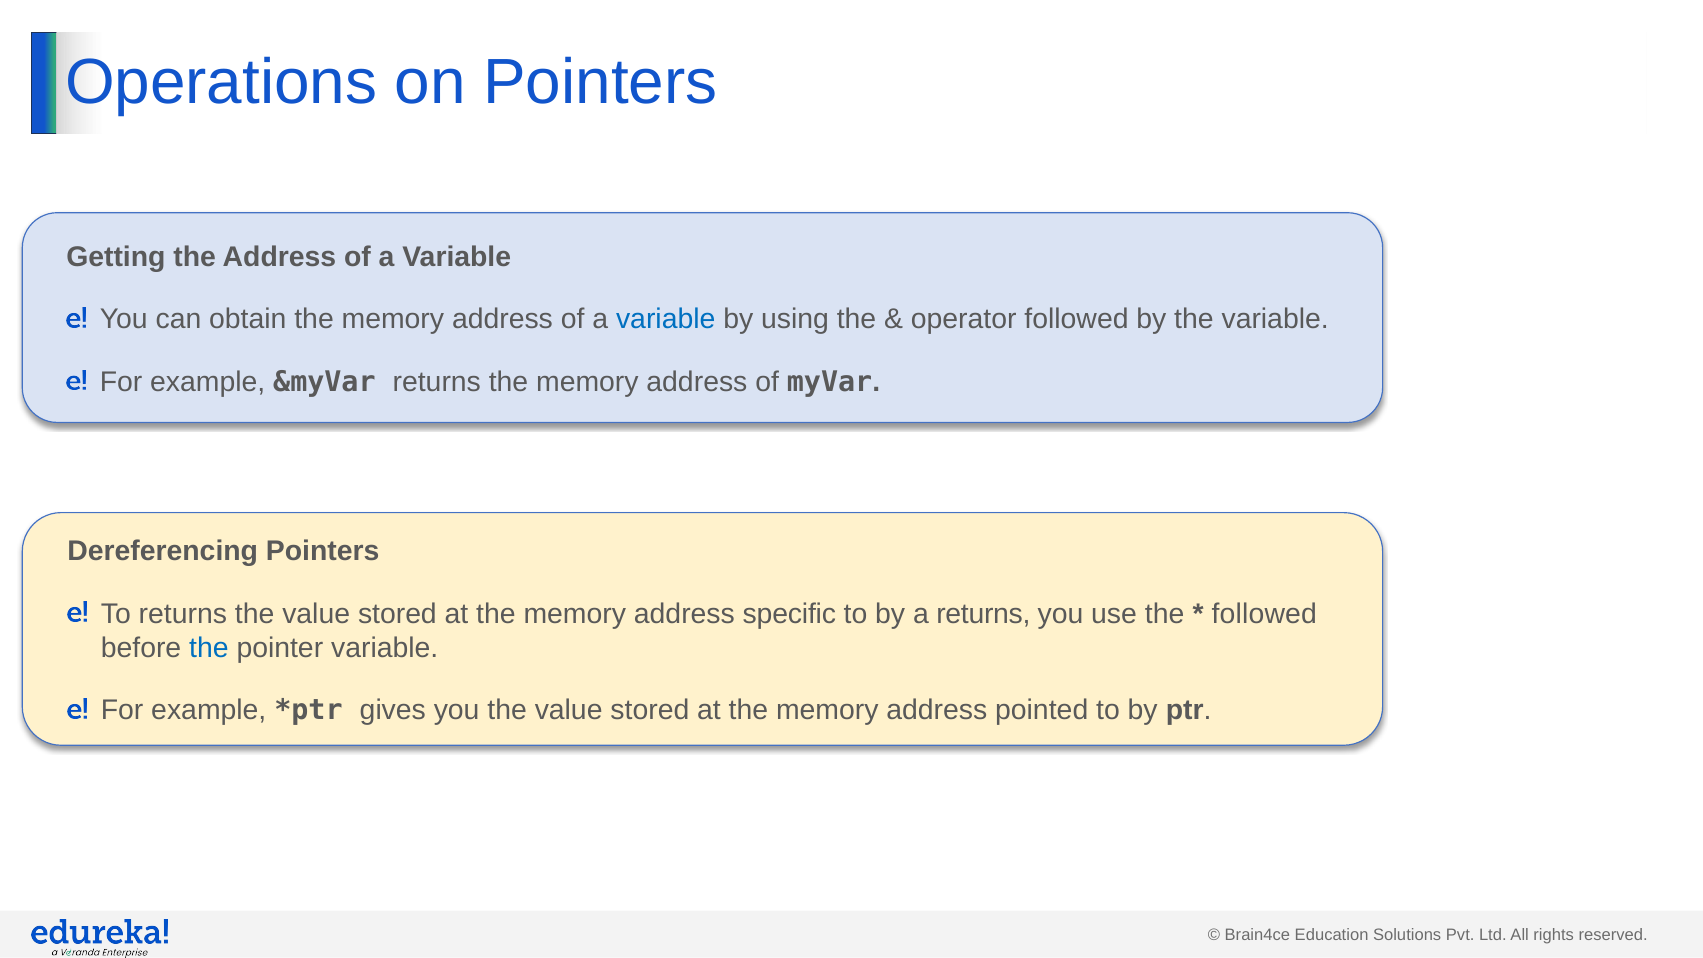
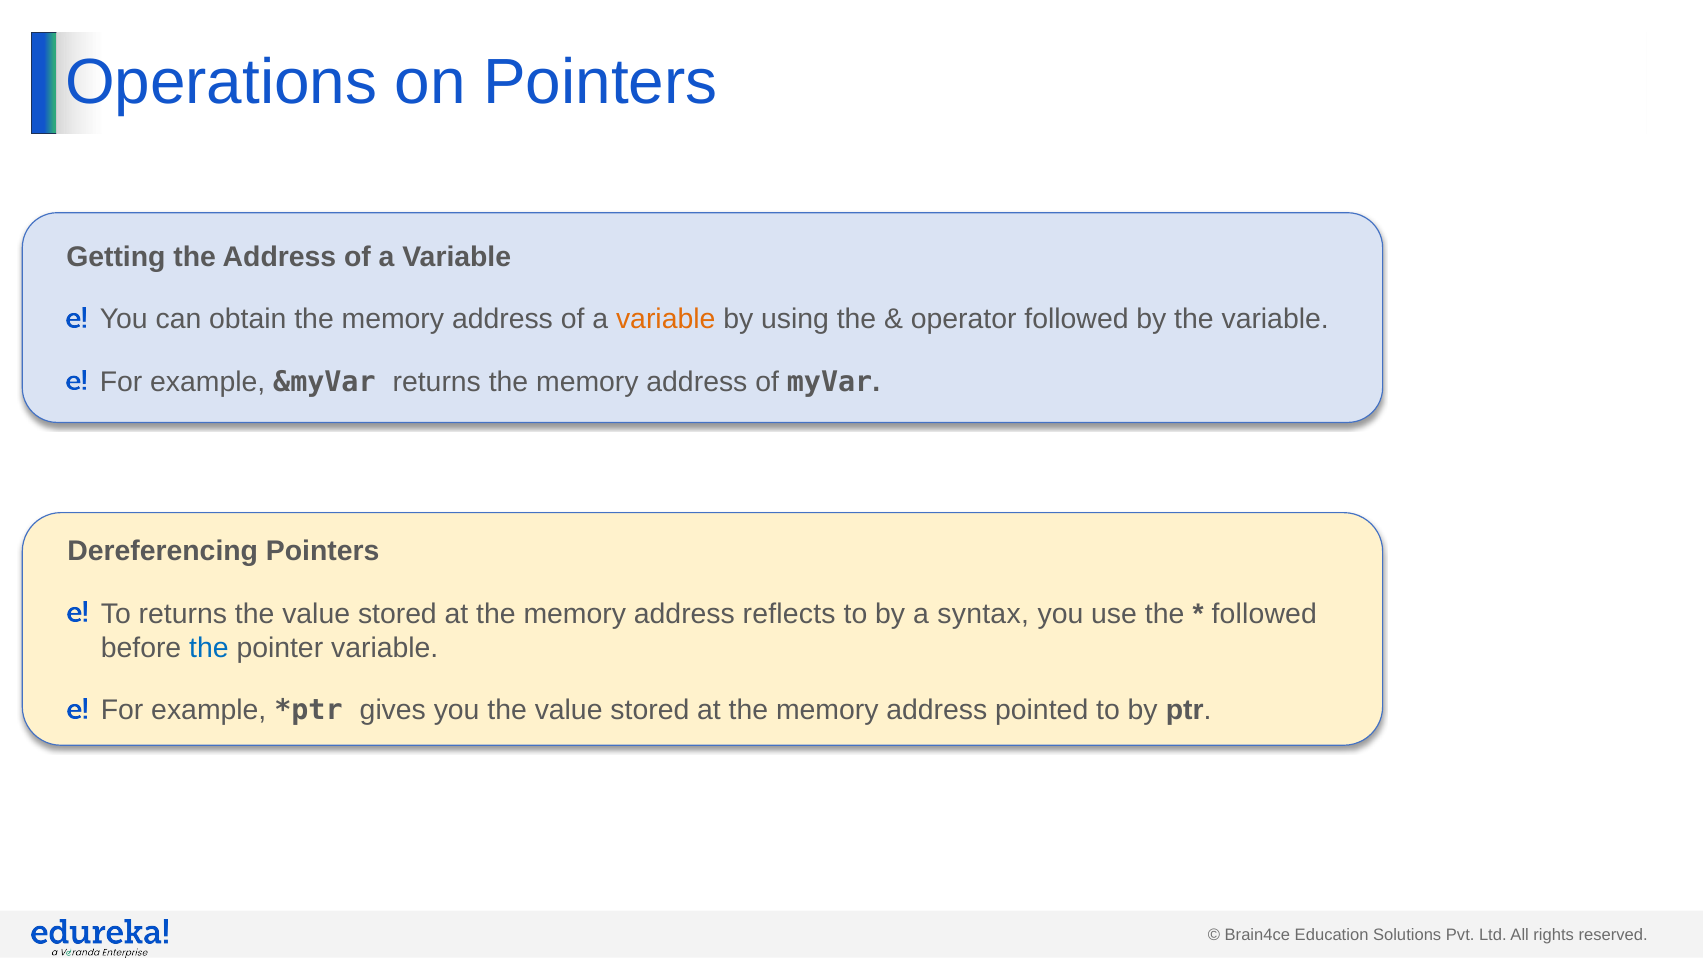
variable colour: blue -> orange (666, 320)
specific: specific -> reflects (789, 614)
a returns: returns -> syntax (983, 614)
